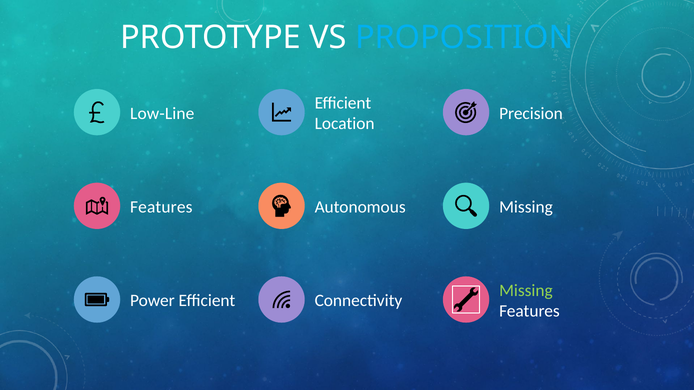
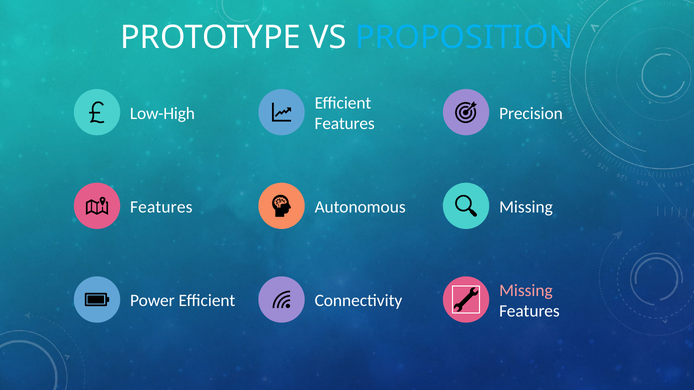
Low-Line: Low-Line -> Low-High (162, 113)
Location: Location -> Features (345, 124)
Missing colour: light green -> pink (526, 291)
